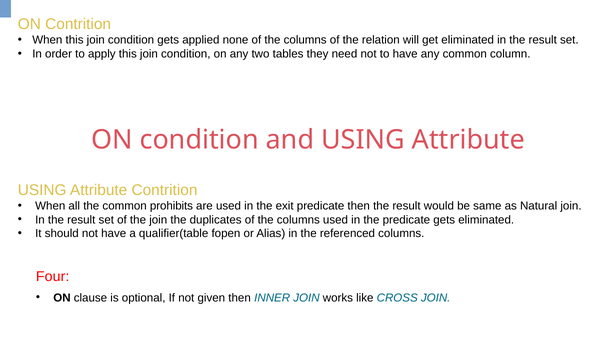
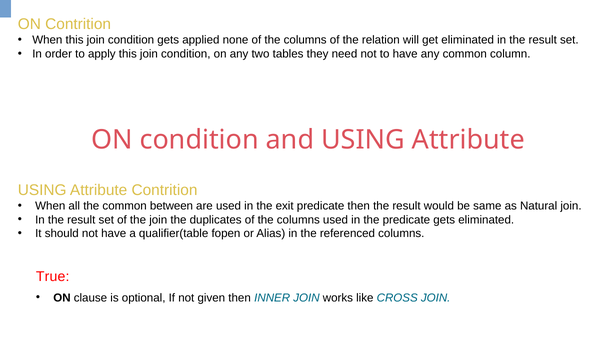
prohibits: prohibits -> between (171, 206)
Four: Four -> True (53, 276)
